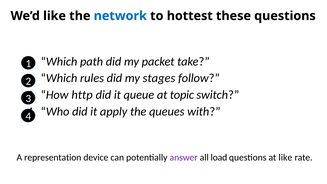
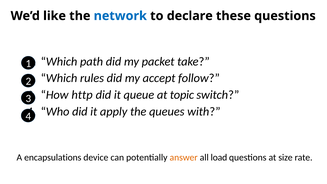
hottest: hottest -> declare (190, 16)
stages: stages -> accept (159, 78)
representation: representation -> encapsulations (53, 157)
answer colour: purple -> orange (184, 157)
at like: like -> size (285, 157)
